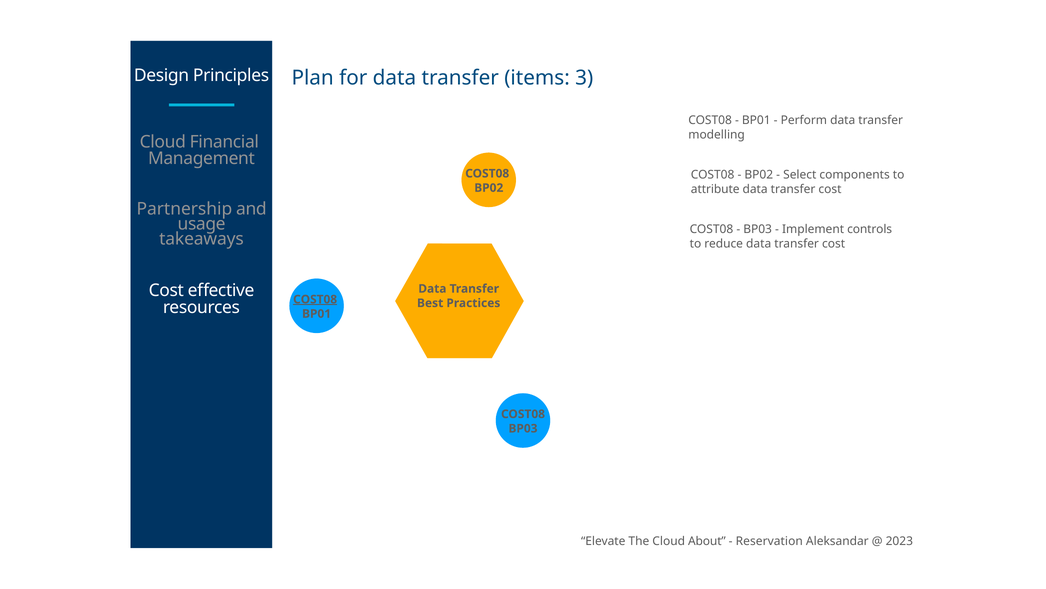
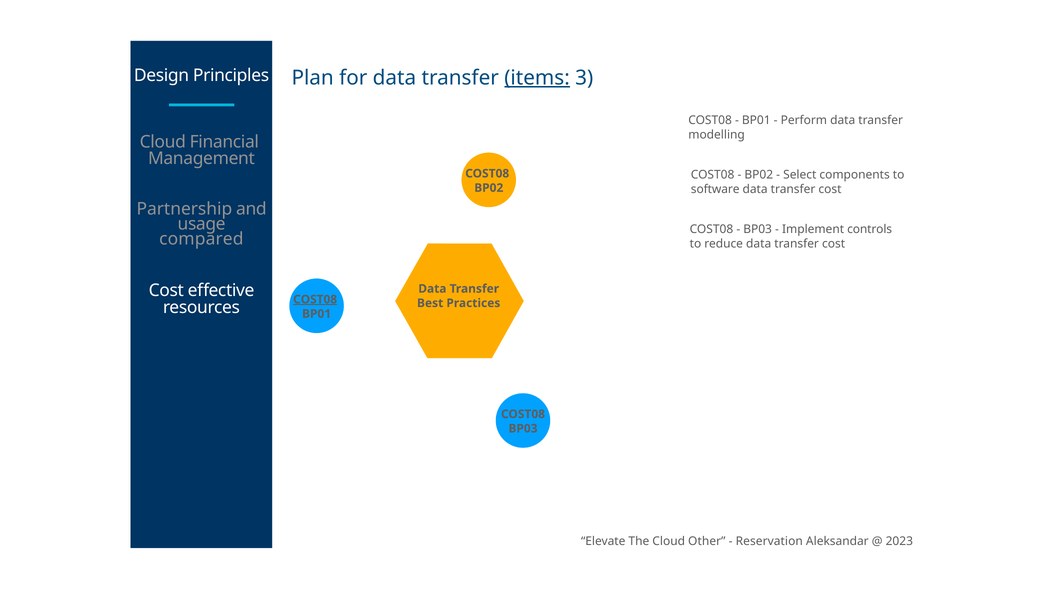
items underline: none -> present (537, 78)
attribute: attribute -> software (715, 189)
takeaways: takeaways -> compared (201, 239)
About: About -> Other (707, 540)
